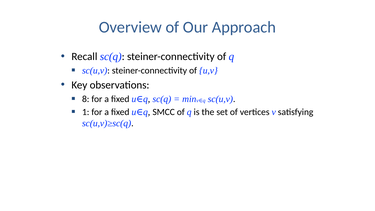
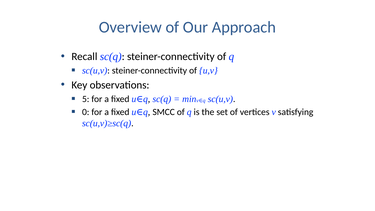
8: 8 -> 5 (86, 99)
1: 1 -> 0 (86, 112)
